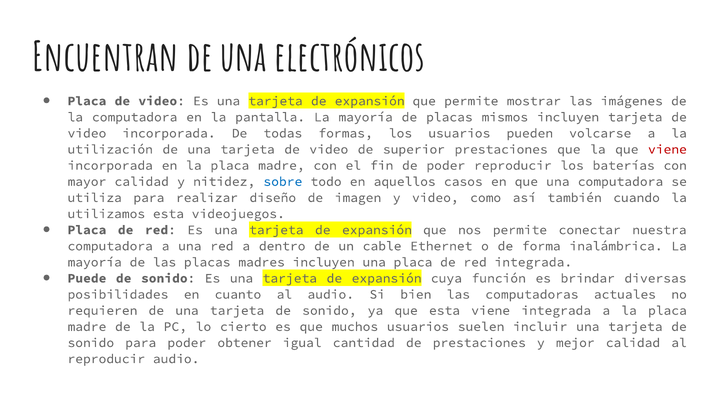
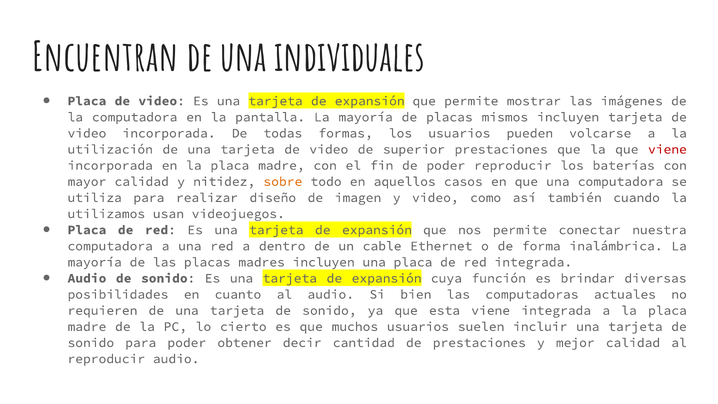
electrónicos: electrónicos -> individuales (350, 58)
sobre colour: blue -> orange (283, 181)
utilizamos esta: esta -> usan (168, 214)
Puede: Puede -> Audio (87, 278)
igual: igual -> decir (302, 343)
